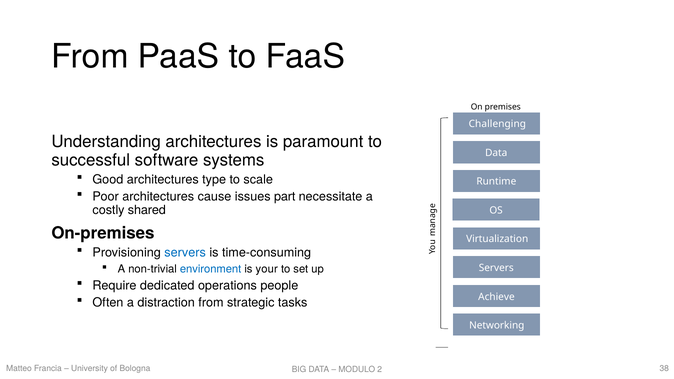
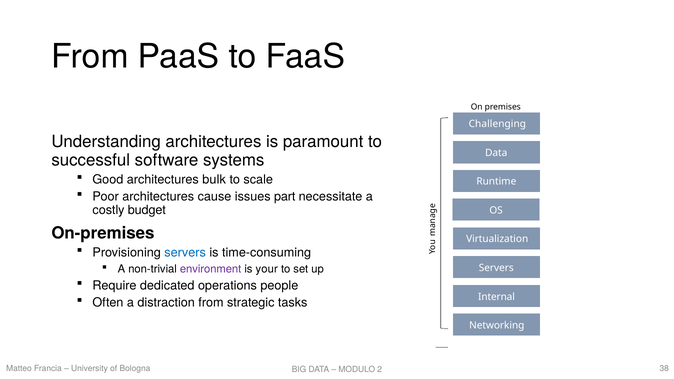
type: type -> bulk (214, 179)
shared: shared -> budget (147, 210)
environment colour: blue -> purple (211, 269)
Achieve: Achieve -> Internal (496, 297)
